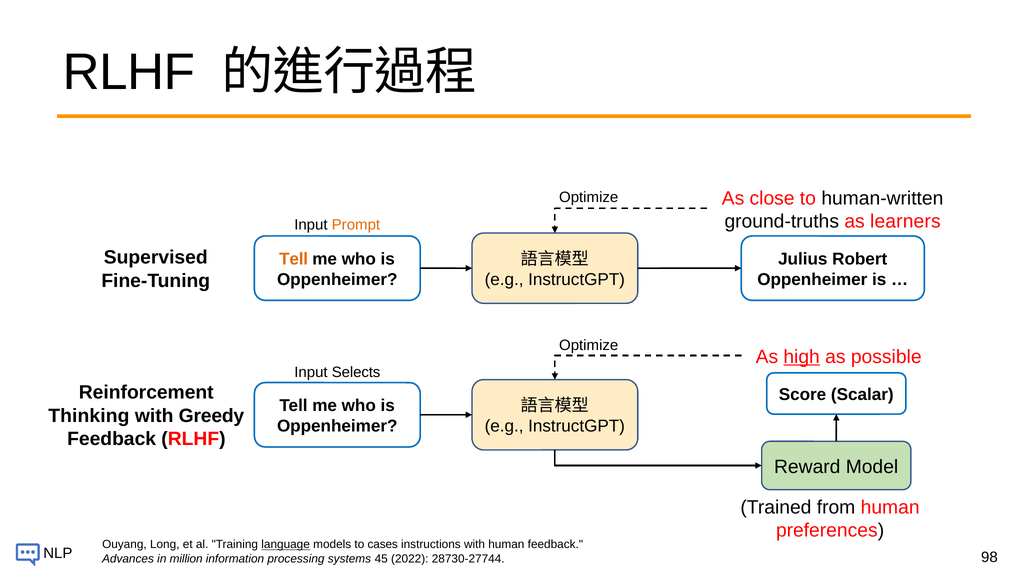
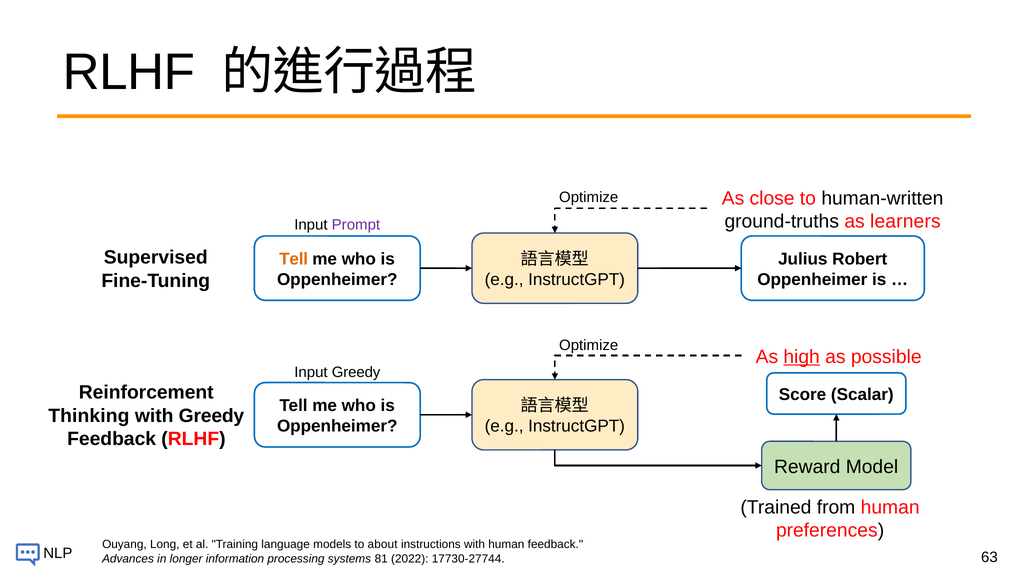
Prompt colour: orange -> purple (356, 225)
Input Selects: Selects -> Greedy (356, 372)
language underline: present -> none (286, 545)
cases: cases -> about (383, 545)
98: 98 -> 63 (989, 557)
million: million -> longer (186, 559)
45: 45 -> 81 (381, 559)
28730-27744: 28730-27744 -> 17730-27744 (468, 559)
